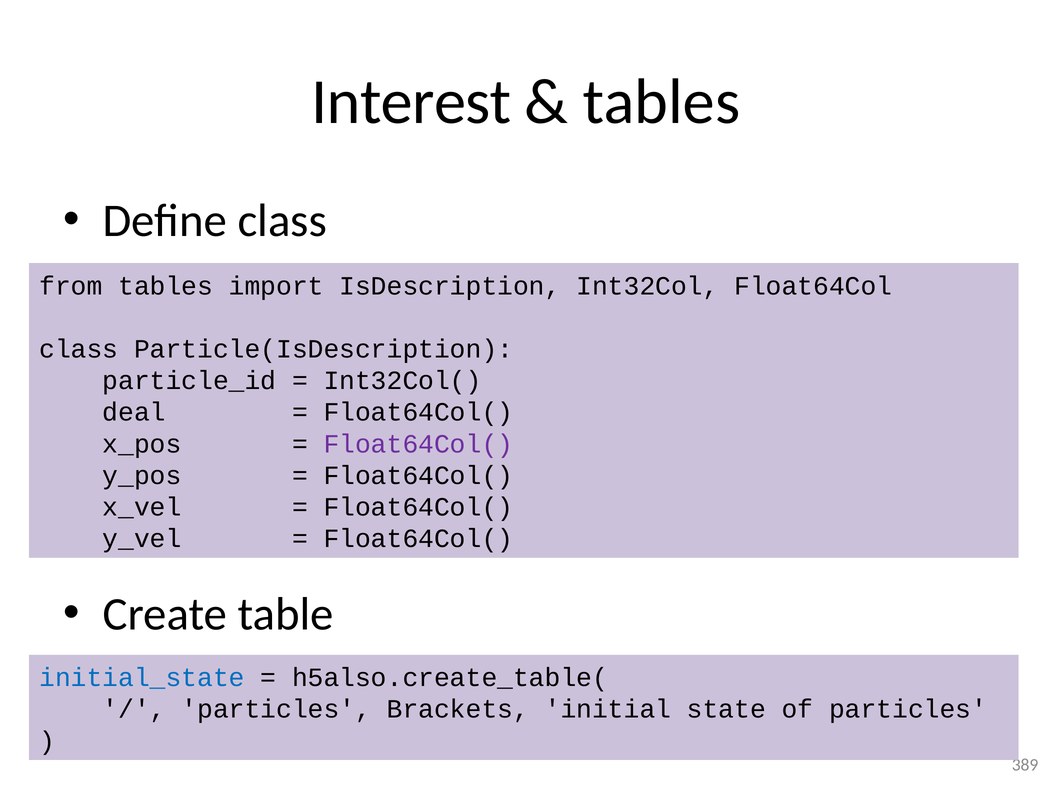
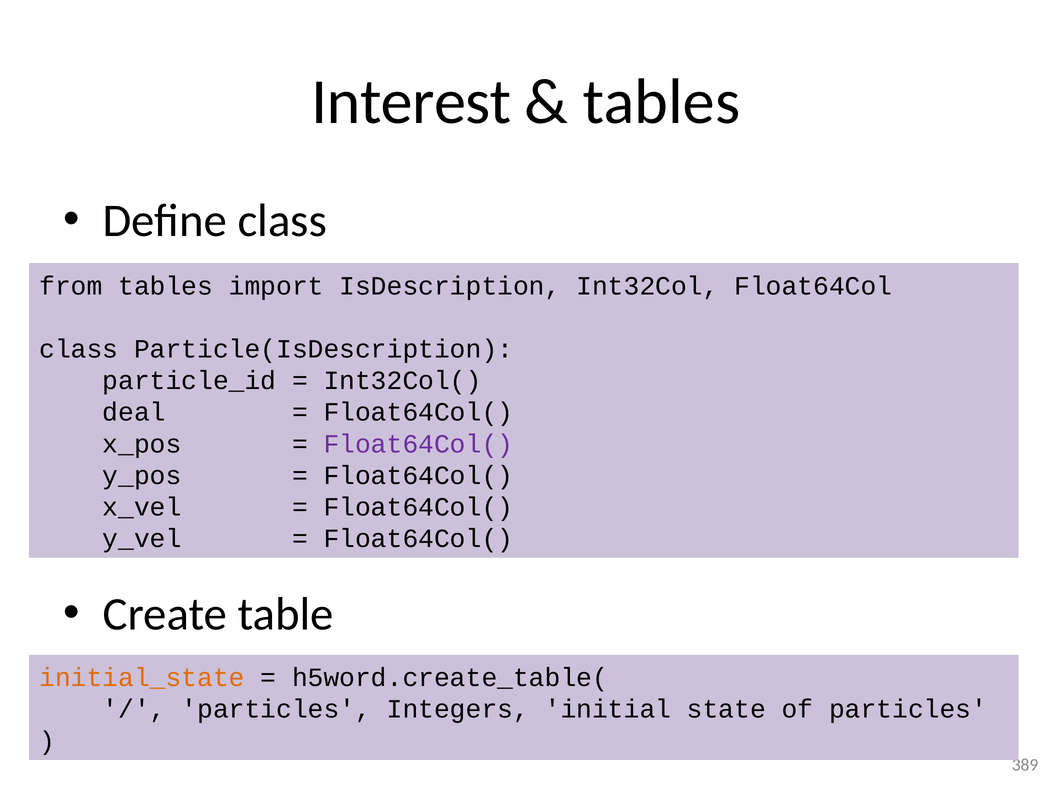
initial_state colour: blue -> orange (142, 677)
h5also.create_table(: h5also.create_table( -> h5word.create_table( (450, 677)
Brackets: Brackets -> Integers (458, 709)
